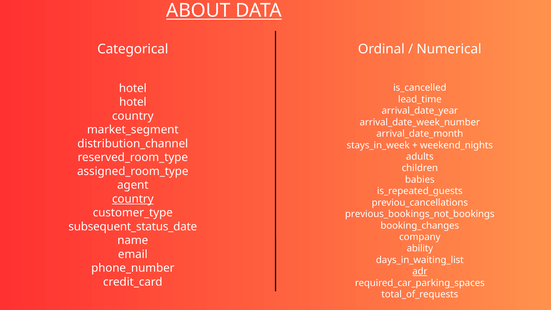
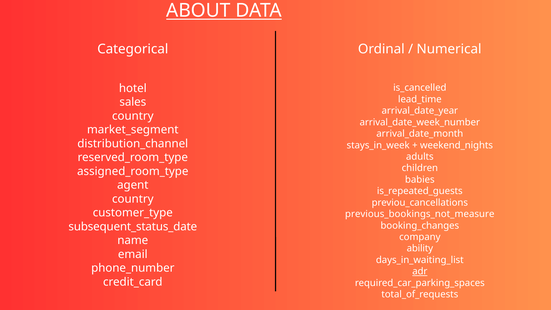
hotel: hotel -> sales (133, 102)
country underline: present -> none (133, 199)
previous_bookings_not_bookings: previous_bookings_not_bookings -> previous_bookings_not_measure (420, 214)
